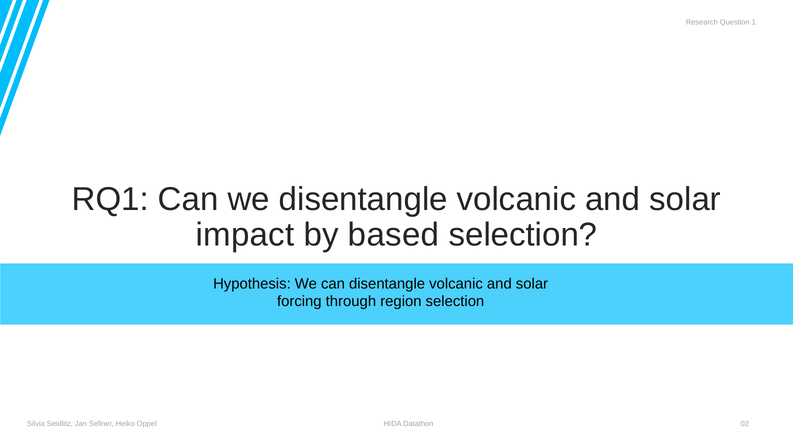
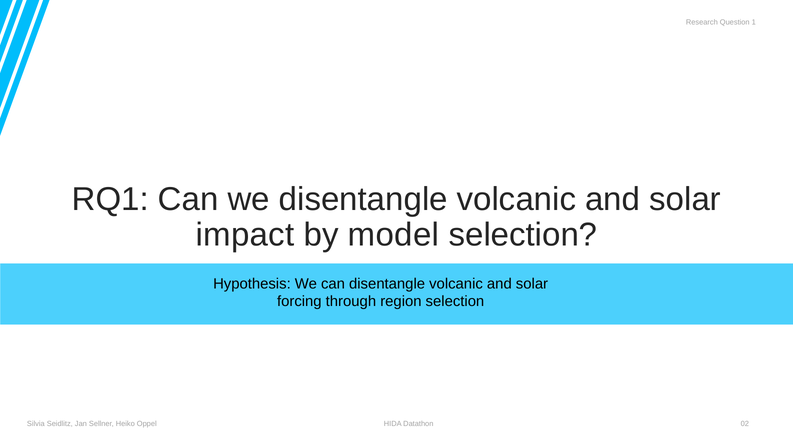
based: based -> model (393, 235)
